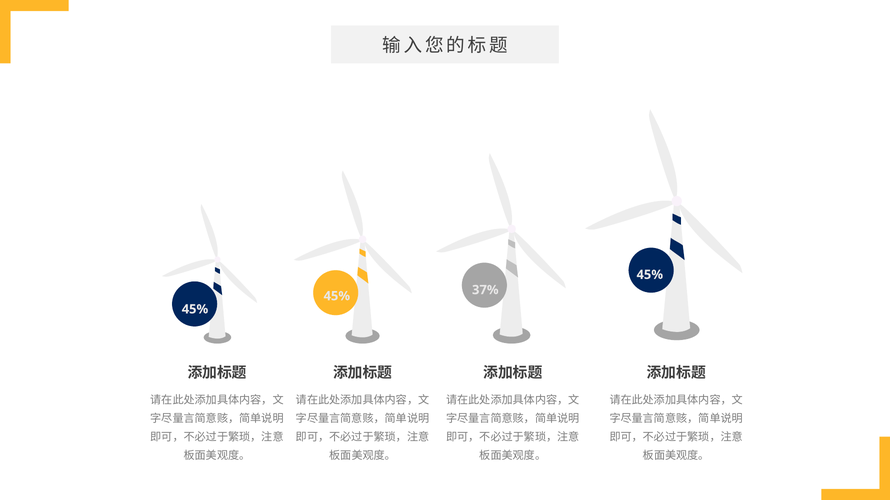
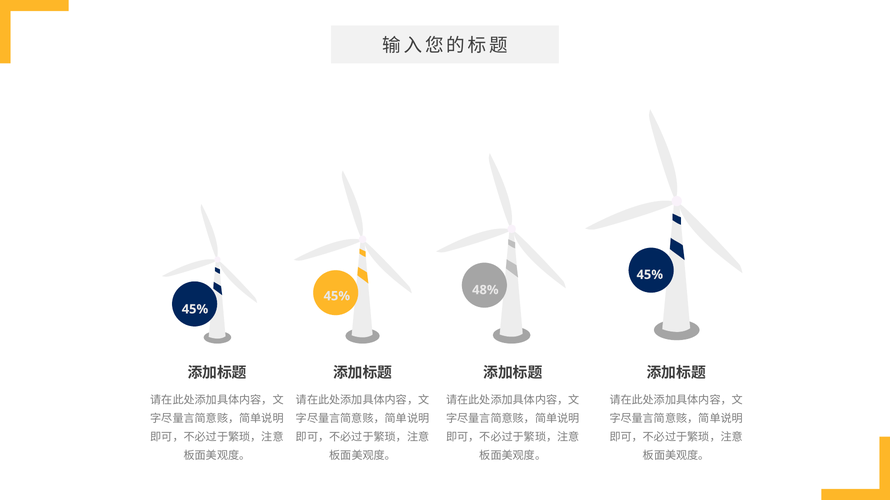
37%: 37% -> 48% (485, 290)
